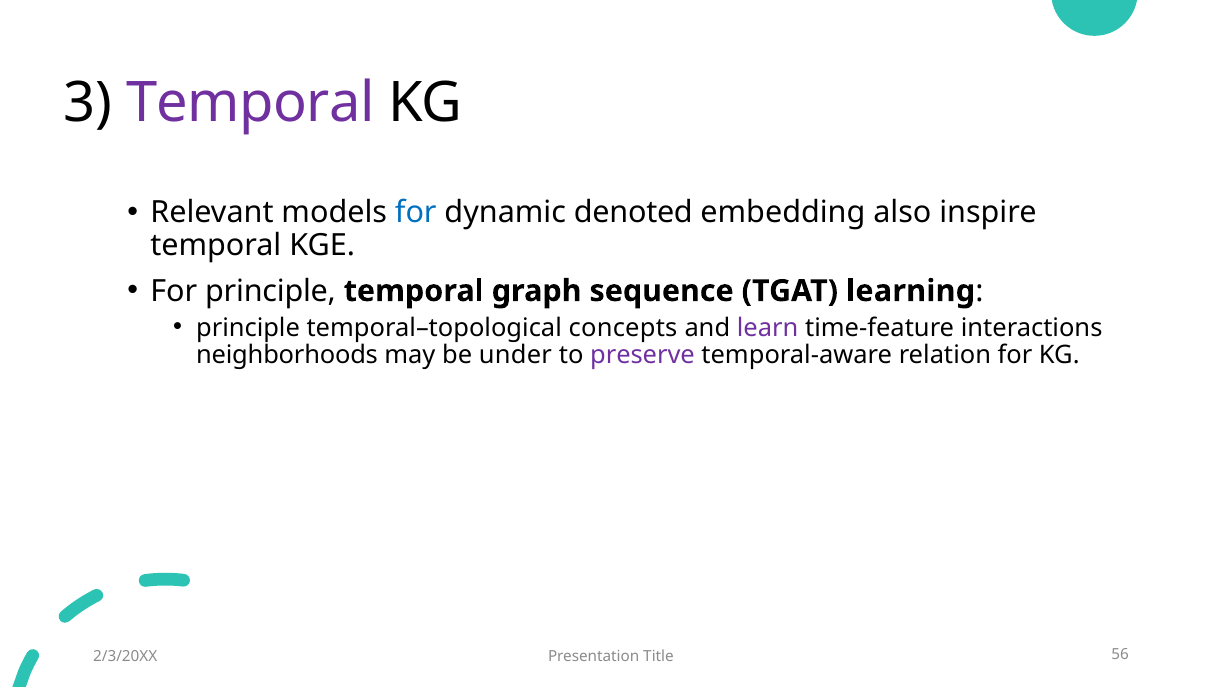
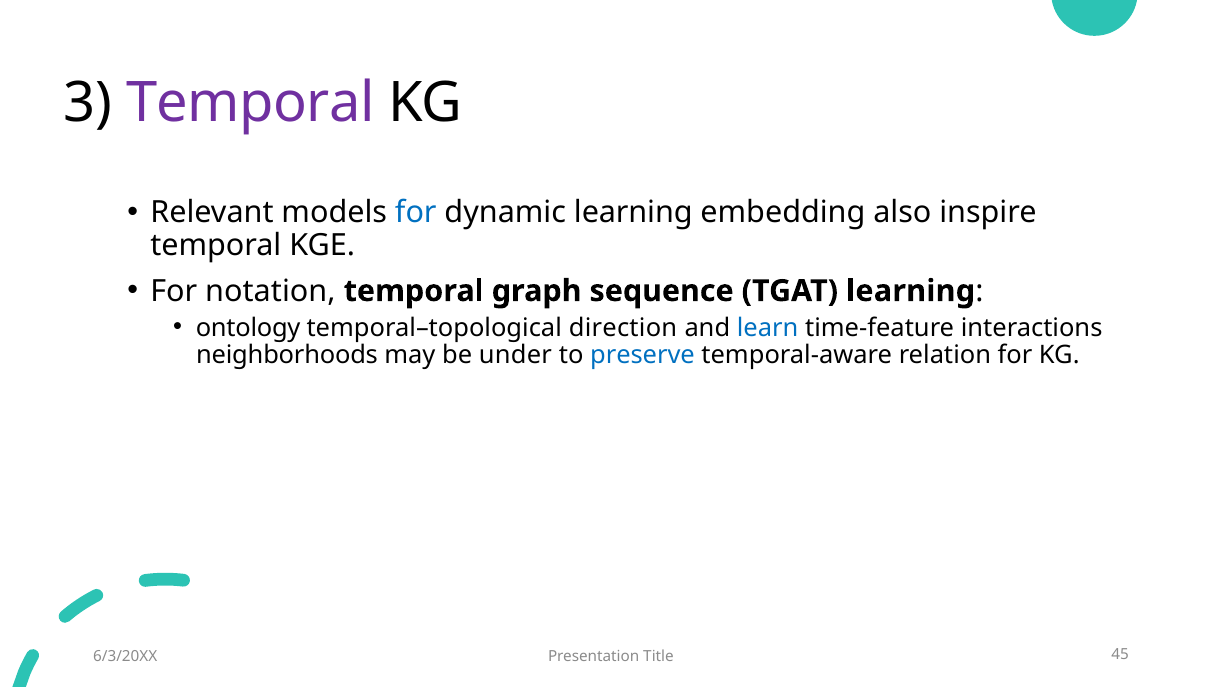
dynamic denoted: denoted -> learning (633, 212)
For principle: principle -> notation (270, 291)
principle: principle -> ontology (248, 328)
concepts: concepts -> direction (623, 328)
learn colour: purple -> blue (768, 328)
preserve colour: purple -> blue (642, 355)
2/3/20XX: 2/3/20XX -> 6/3/20XX (125, 656)
56: 56 -> 45 (1120, 655)
